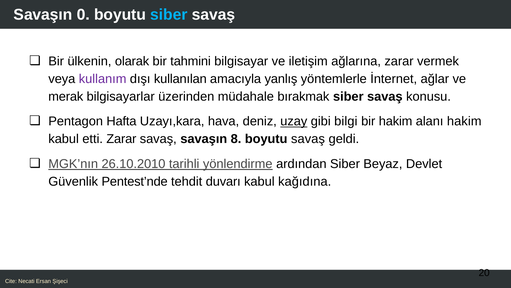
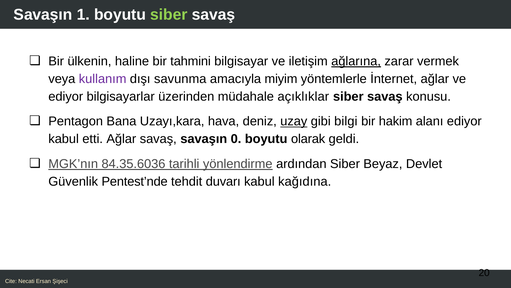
0: 0 -> 1 (83, 15)
siber colour: light blue -> light green (169, 15)
olarak: olarak -> haline (132, 61)
ağlarına underline: none -> present (356, 61)
kullanılan: kullanılan -> savunma (180, 79)
yanlış: yanlış -> miyim (281, 79)
merak: merak -> ediyor (66, 96)
bırakmak: bırakmak -> açıklıklar (303, 96)
Hafta: Hafta -> Bana (121, 121)
alanı hakim: hakim -> ediyor (464, 121)
etti Zarar: Zarar -> Ağlar (121, 139)
8: 8 -> 0 (236, 139)
boyutu savaş: savaş -> olarak (308, 139)
26.10.2010: 26.10.2010 -> 84.35.6036 (133, 164)
